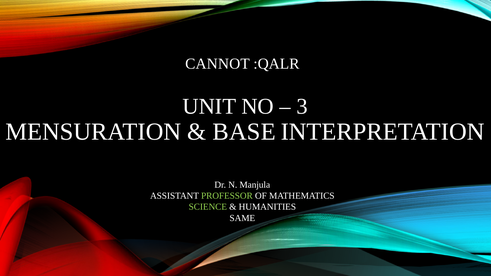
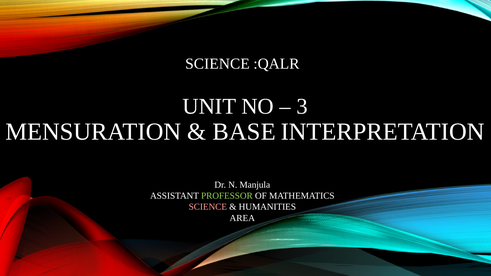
CANNOT: CANNOT -> SCIENCE (217, 64)
SCIENCE colour: light green -> pink (208, 207)
SAME: SAME -> AREA (242, 218)
